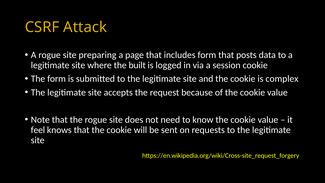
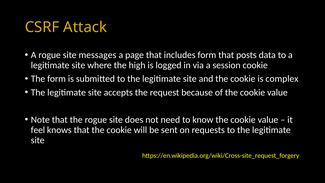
preparing: preparing -> messages (97, 55)
built: built -> high (137, 65)
